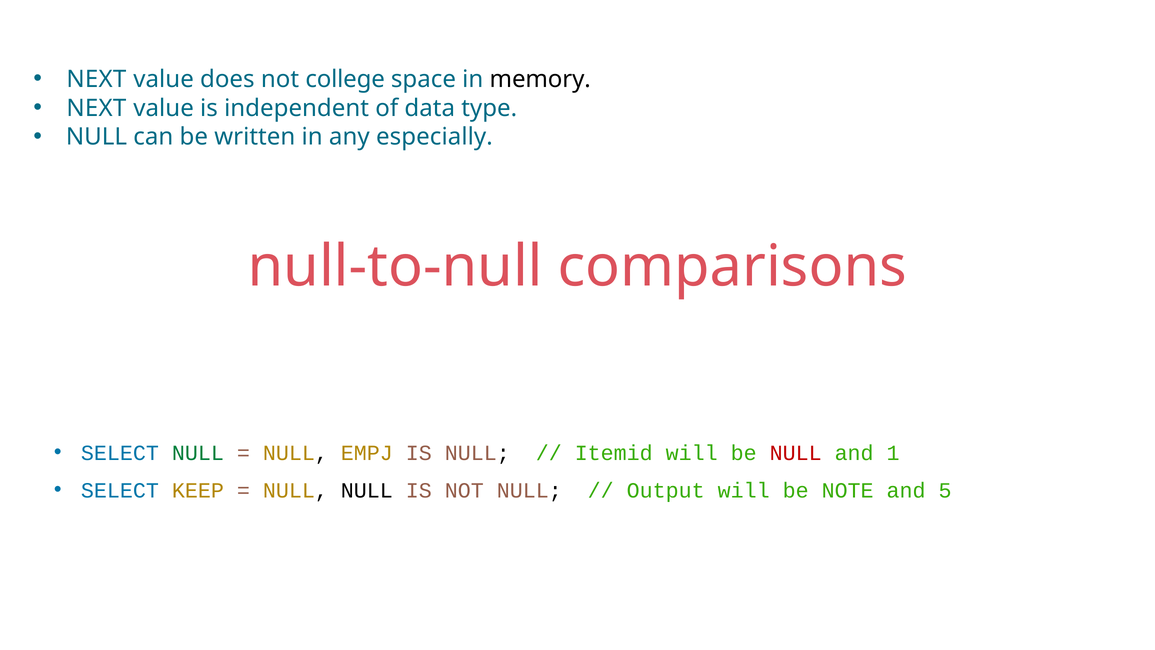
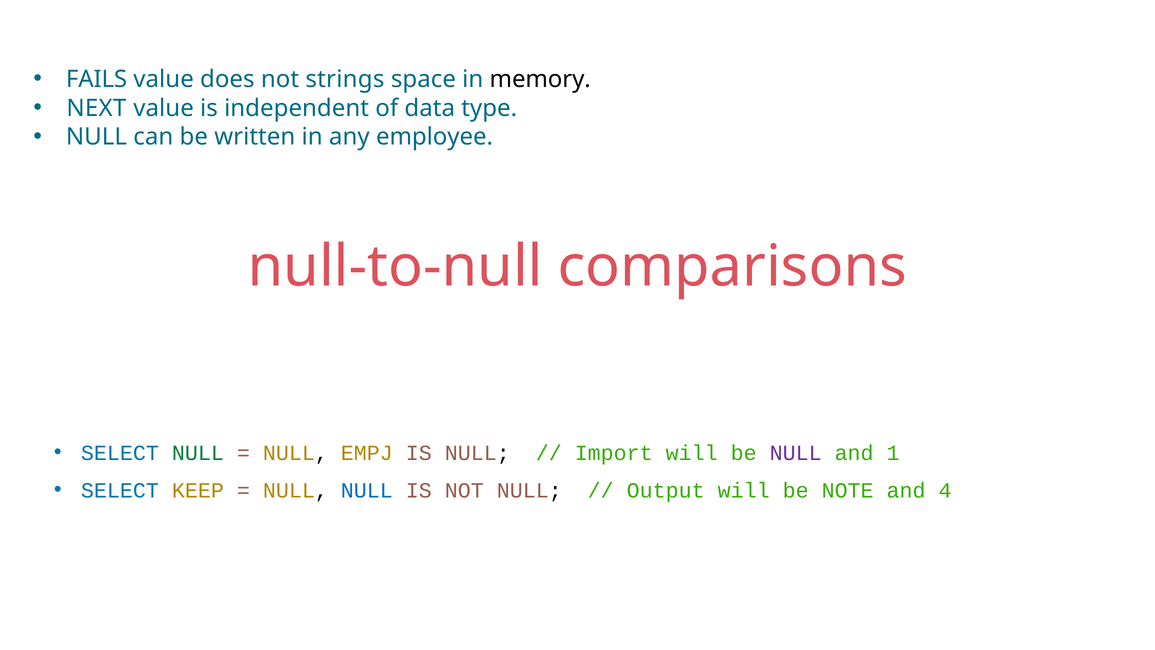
NEXT: NEXT -> FAILS (97, 79)
college: college -> strings (345, 79)
especially: especially -> employee (434, 137)
Itemid: Itemid -> Import (614, 453)
NULL colour: red -> purple (796, 453)
NULL colour: black -> blue (367, 490)
5: 5 -> 4 (945, 490)
